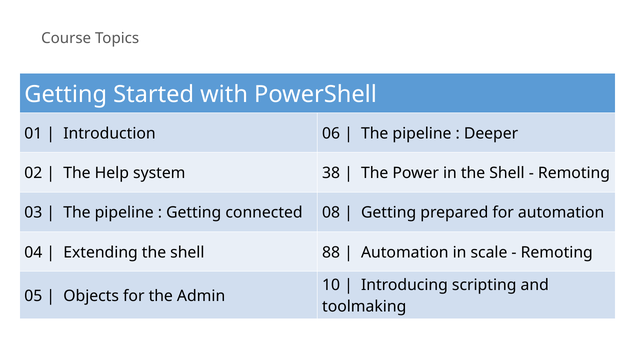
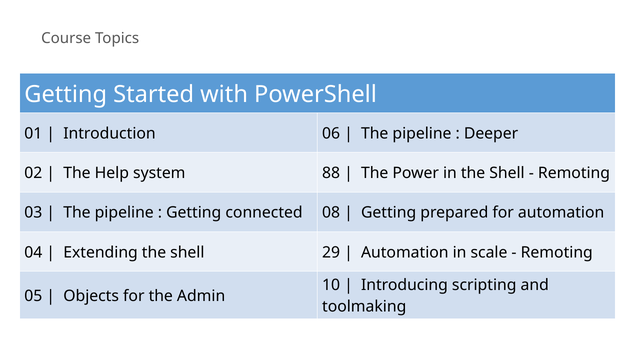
38: 38 -> 88 (331, 173)
88: 88 -> 29 (331, 253)
